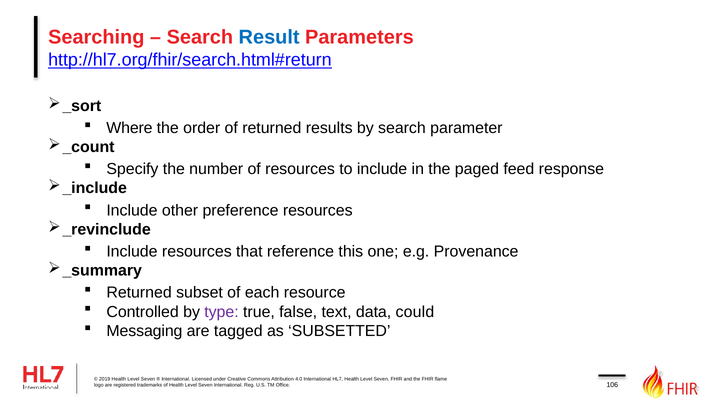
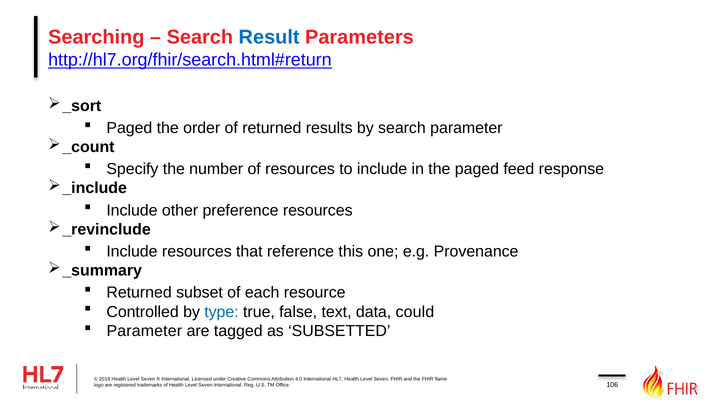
Where: Where -> Paged (129, 128)
type colour: purple -> blue (221, 312)
Messaging: Messaging -> Parameter (144, 331)
